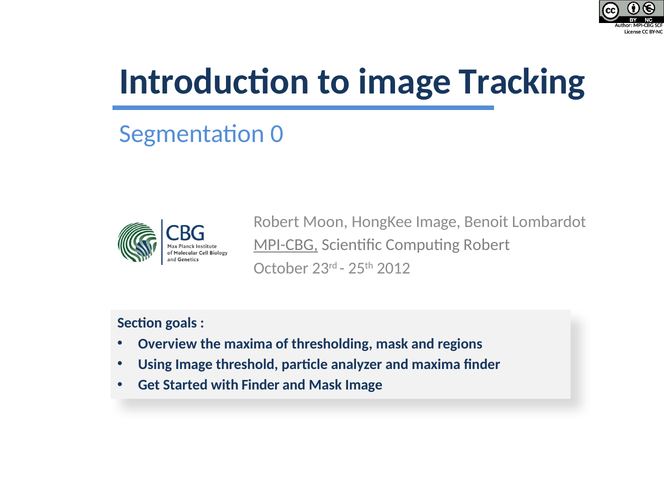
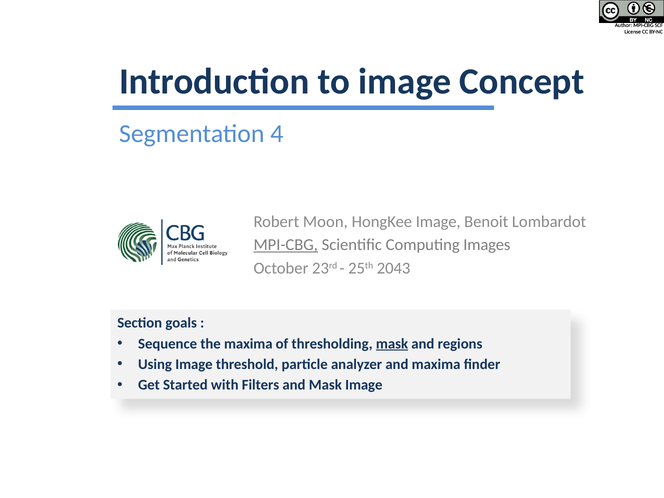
Tracking: Tracking -> Concept (522, 82)
0: 0 -> 4 (277, 134)
Computing Robert: Robert -> Images (487, 245)
2012: 2012 -> 2043 (394, 268)
Overview: Overview -> Sequence (168, 344)
mask underline: none -> present (392, 344)
with Finder: Finder -> Filters (260, 385)
